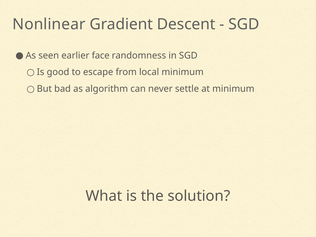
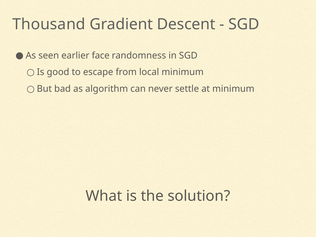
Nonlinear: Nonlinear -> Thousand (49, 24)
